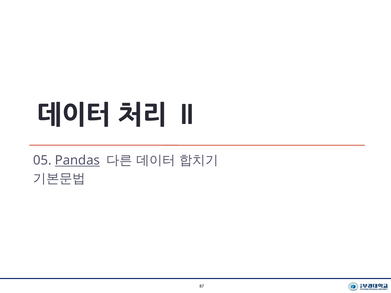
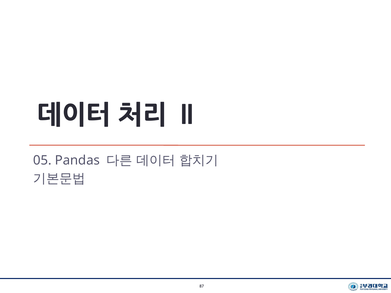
Pandas underline: present -> none (77, 161)
